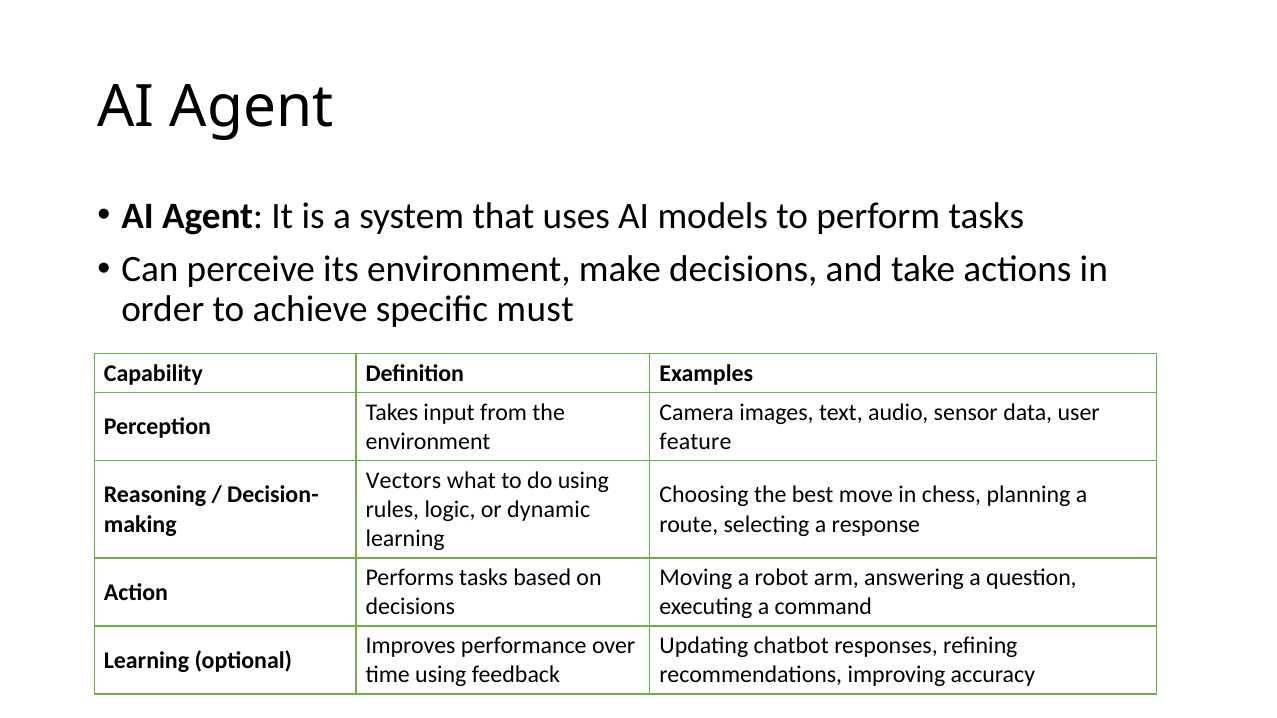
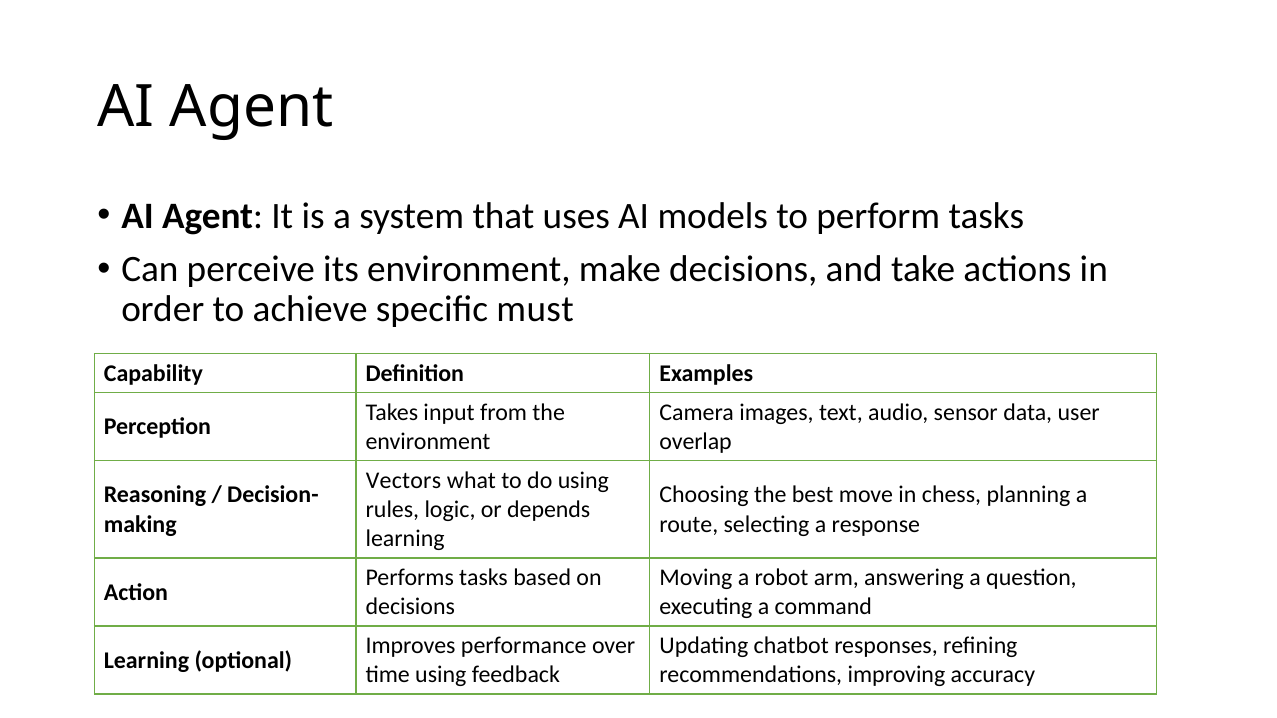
feature: feature -> overlap (696, 442)
dynamic: dynamic -> depends (549, 510)
